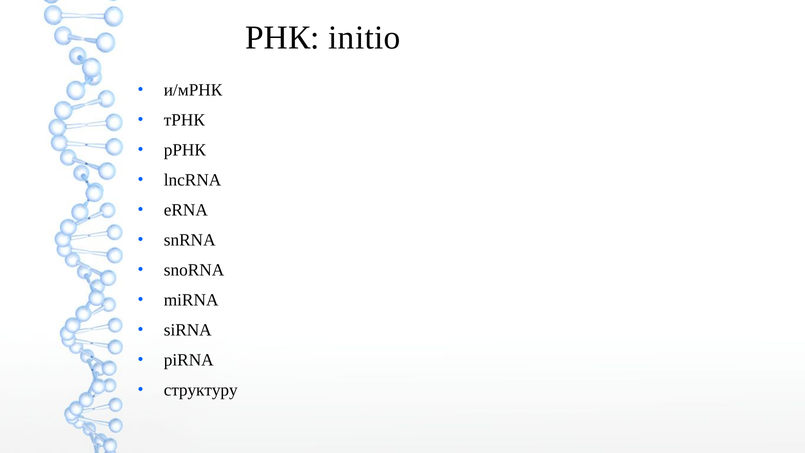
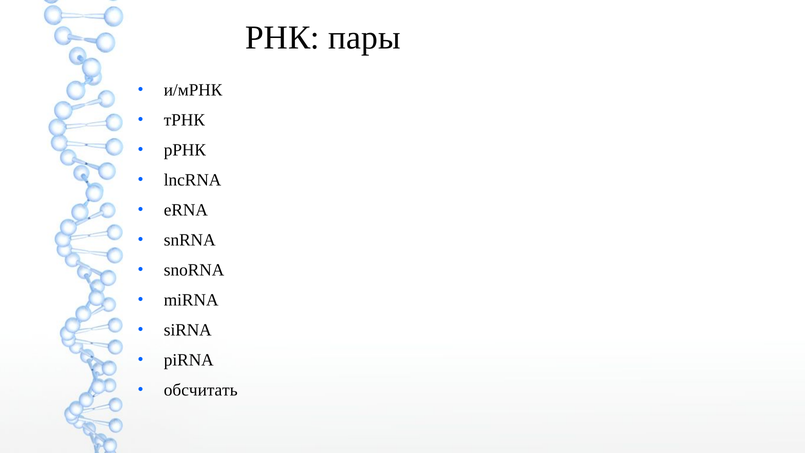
initio: initio -> пары (365, 38)
структуру: структуру -> обсчитать (201, 390)
